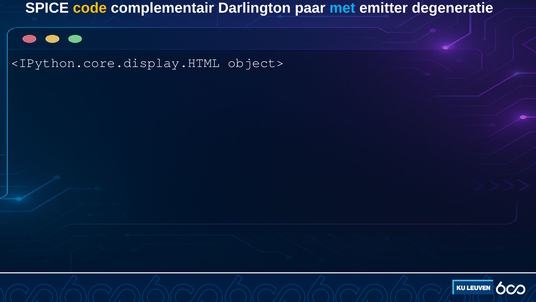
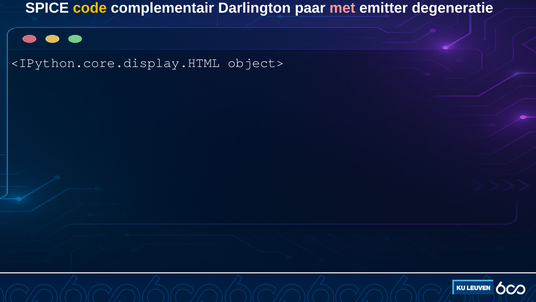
met colour: light blue -> pink (342, 8)
